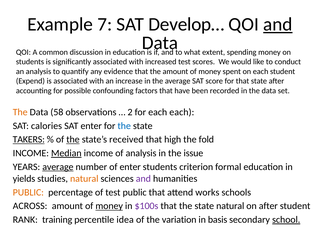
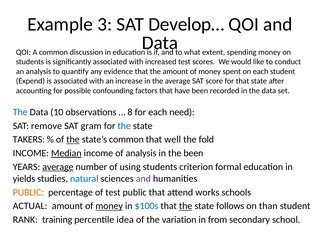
7: 7 -> 3 (105, 24)
and underline: present -> none (278, 24)
The colour: orange -> blue (20, 113)
58: 58 -> 10 (57, 113)
2: 2 -> 8 (130, 113)
each each: each -> need (182, 113)
calories: calories -> remove (47, 126)
SAT enter: enter -> gram (91, 126)
TAKERS underline: present -> none (29, 140)
state’s received: received -> common (126, 140)
high: high -> well (173, 140)
the issue: issue -> been (193, 154)
of enter: enter -> using (130, 167)
natural colour: orange -> blue (84, 179)
ACROSS: ACROSS -> ACTUAL (30, 207)
$100s colour: purple -> blue (146, 207)
the underline: none -> present (186, 207)
state natural: natural -> follows (230, 207)
on after: after -> than (268, 207)
basis: basis -> from (218, 220)
school underline: present -> none (286, 220)
